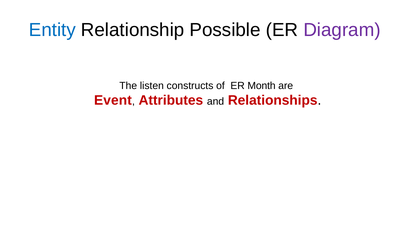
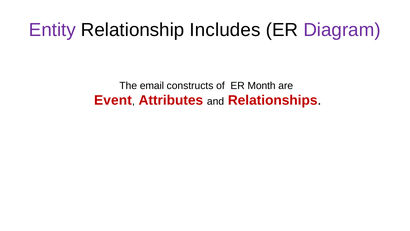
Entity colour: blue -> purple (52, 30)
Possible: Possible -> Includes (225, 30)
listen: listen -> email (152, 86)
